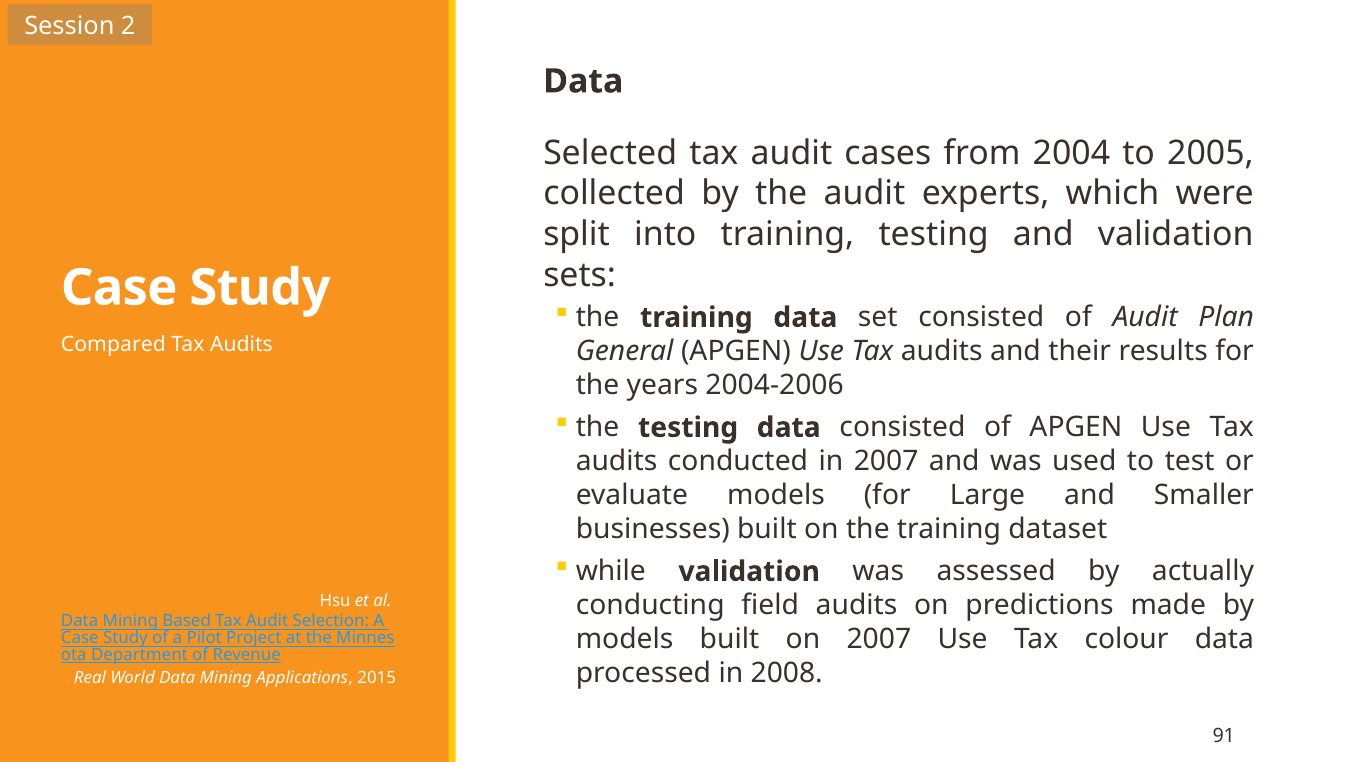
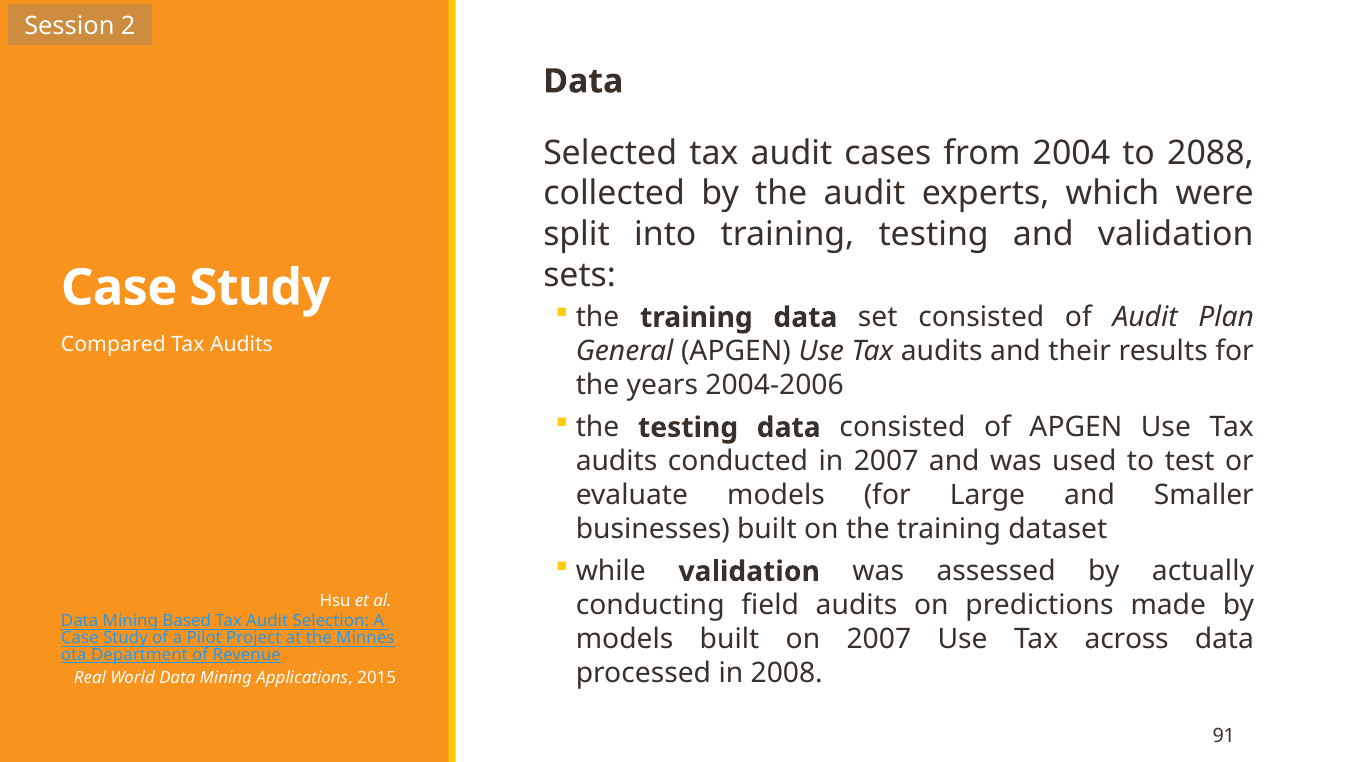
2005: 2005 -> 2088 (1210, 153)
colour: colour -> across (1127, 639)
